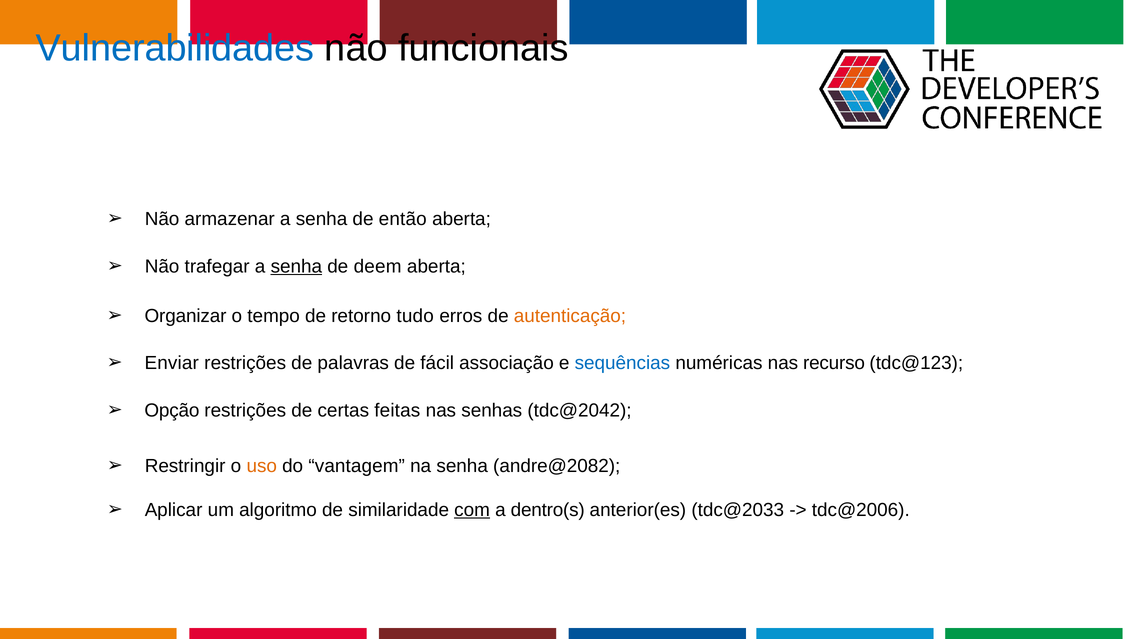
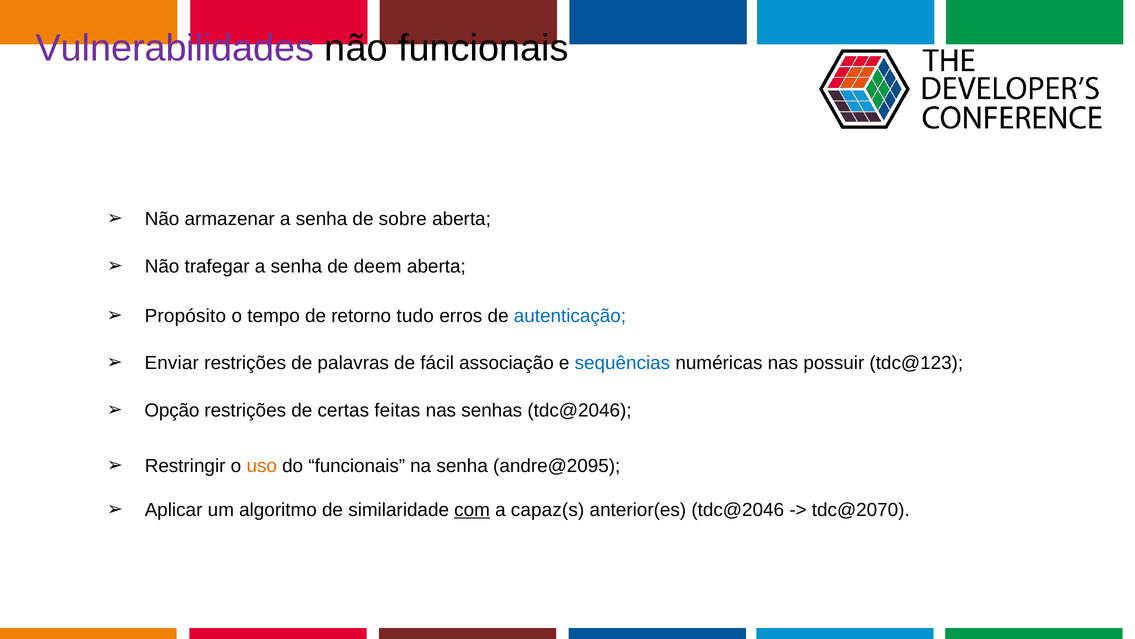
Vulnerabilidades colour: blue -> purple (175, 48)
então: então -> sobre (403, 219)
senha underline: present -> none (296, 266)
Organizar: Organizar -> Propósito (185, 316)
autenticação colour: orange -> blue (570, 316)
recurso: recurso -> possuir (834, 363)
senhas tdc@2042: tdc@2042 -> tdc@2046 (579, 410)
do vantagem: vantagem -> funcionais (357, 465)
andre@2082: andre@2082 -> andre@2095 (557, 465)
dentro(s: dentro(s -> capaz(s (548, 509)
anterior(es tdc@2033: tdc@2033 -> tdc@2046 (738, 509)
tdc@2006: tdc@2006 -> tdc@2070 (861, 509)
